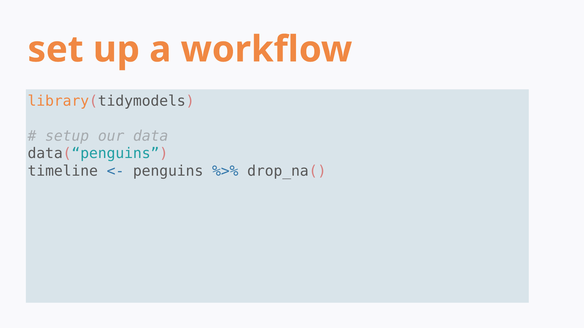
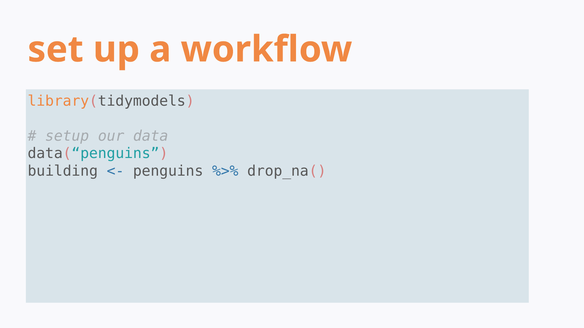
timeline: timeline -> building (63, 171)
